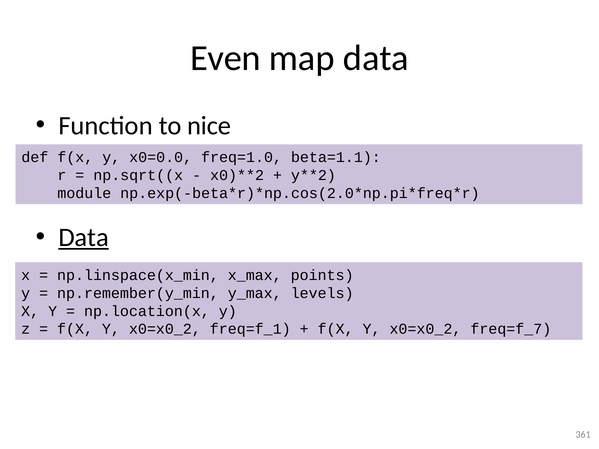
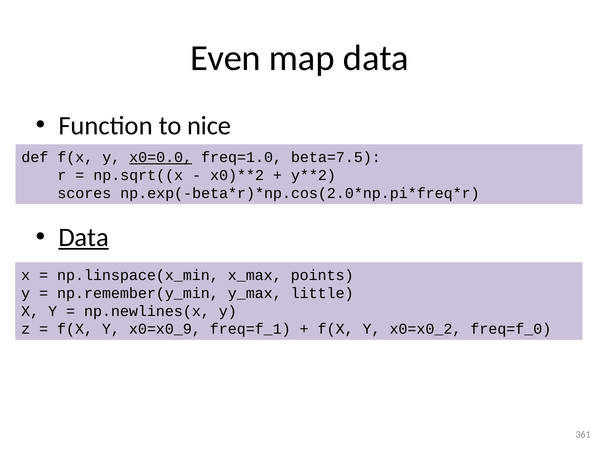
x0=0.0 underline: none -> present (161, 157)
beta=1.1: beta=1.1 -> beta=7.5 (336, 157)
module: module -> scores (84, 193)
levels: levels -> little (322, 293)
np.location(x: np.location(x -> np.newlines(x (147, 311)
x0=x0_2: x0=x0_2 -> x0=x0_9 (165, 329)
freq=f_7: freq=f_7 -> freq=f_0 (511, 329)
